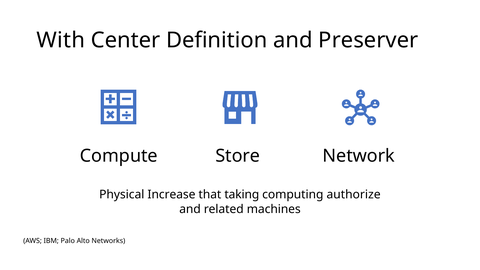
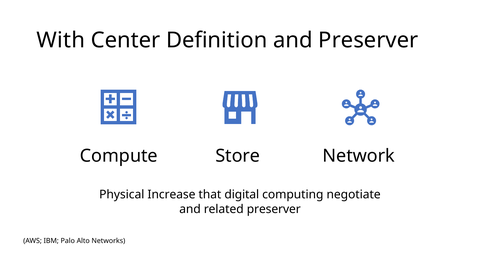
taking: taking -> digital (242, 195)
authorize: authorize -> negotiate (354, 195)
related machines: machines -> preserver (274, 209)
